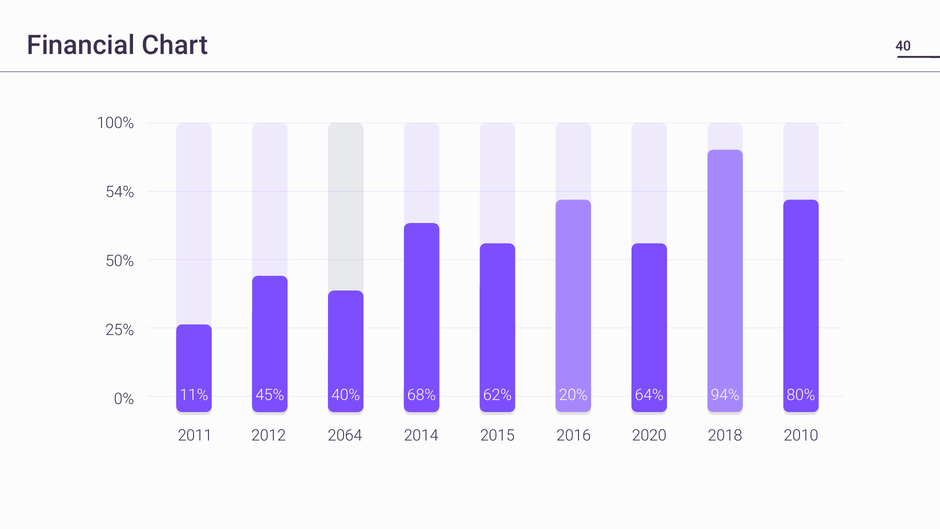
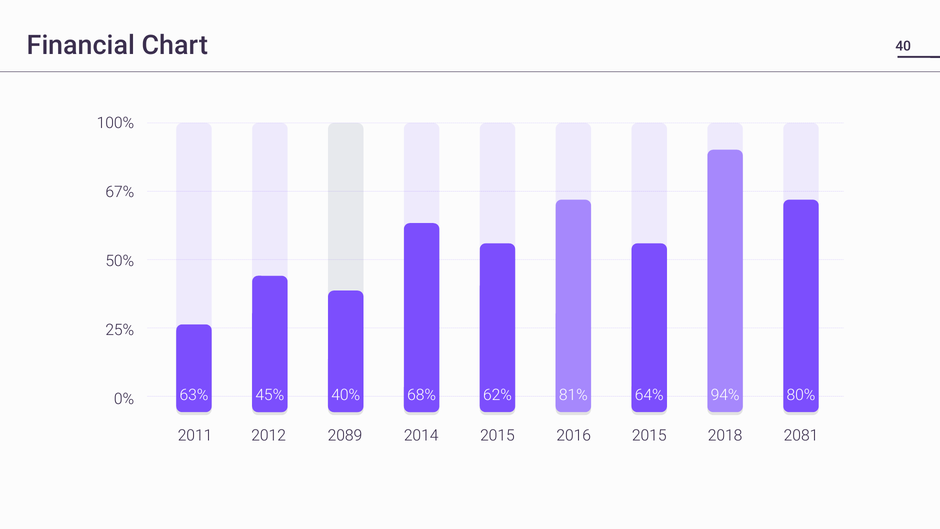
54%: 54% -> 67% (120, 192)
11%: 11% -> 63% (194, 395)
20%: 20% -> 81% (573, 395)
2064: 2064 -> 2089 (345, 435)
2020: 2020 -> 2015 (649, 435)
2010: 2010 -> 2081 (801, 435)
